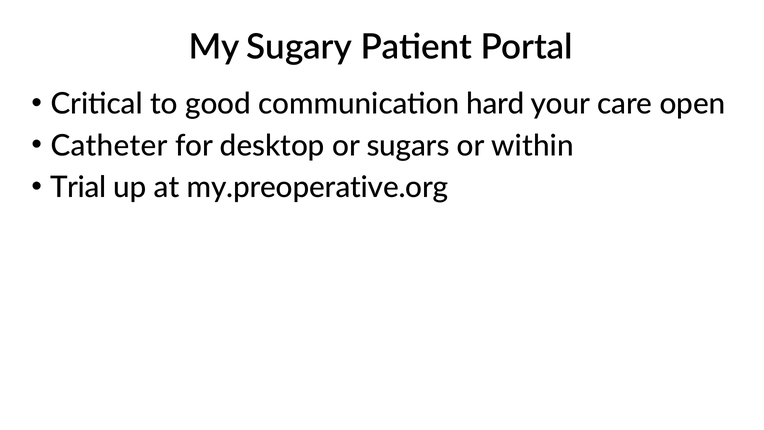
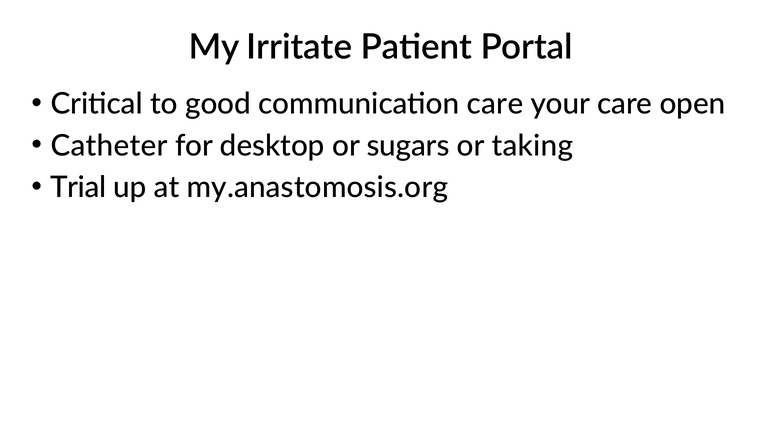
Sugary: Sugary -> Irritate (299, 47)
communication hard: hard -> care (495, 104)
within: within -> taking (532, 146)
my.preoperative.org: my.preoperative.org -> my.anastomosis.org (317, 187)
